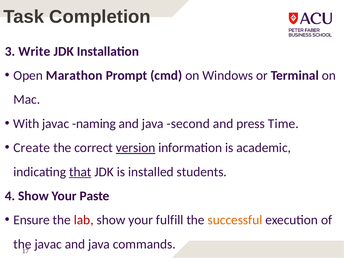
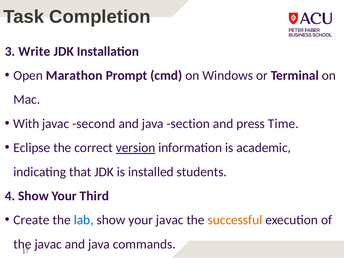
naming: naming -> second (94, 124)
second: second -> section (188, 124)
Create: Create -> Eclipse (32, 148)
that underline: present -> none (80, 172)
Paste: Paste -> Third (94, 196)
Ensure: Ensure -> Create (31, 220)
lab colour: red -> blue (84, 220)
your fulfill: fulfill -> javac (170, 220)
